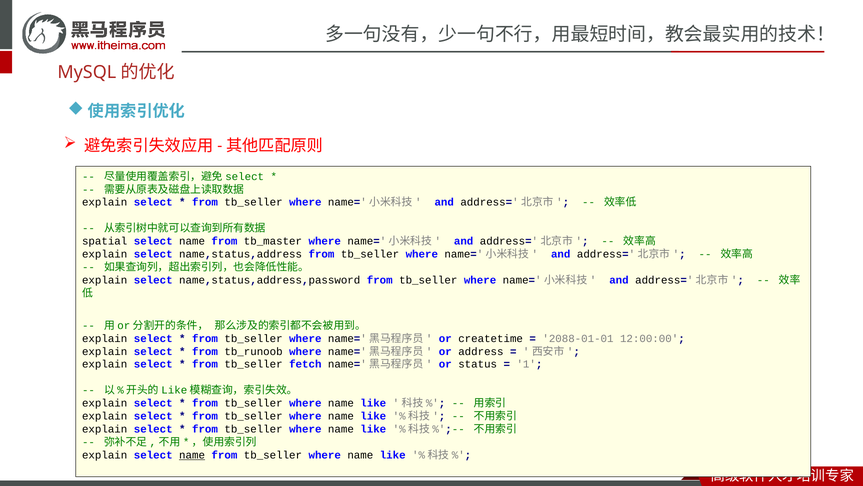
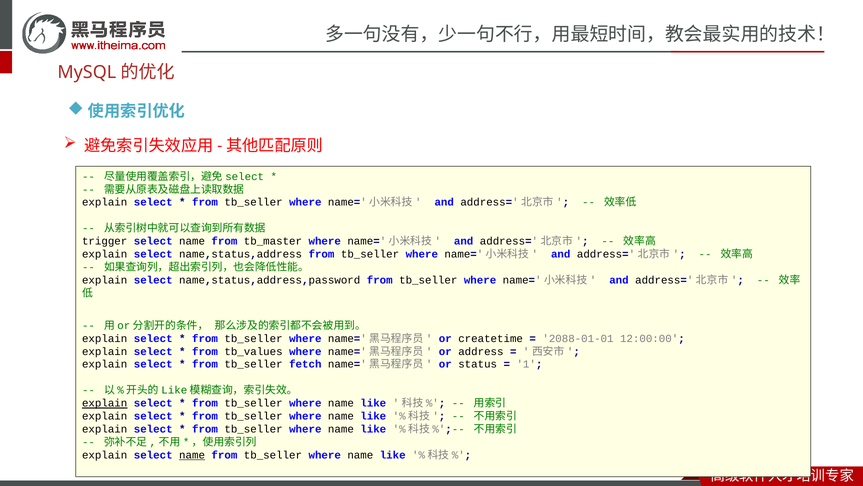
spatial: spatial -> trigger (105, 241)
tb_runoob: tb_runoob -> tb_values (254, 351)
explain underline: none -> present (105, 403)
